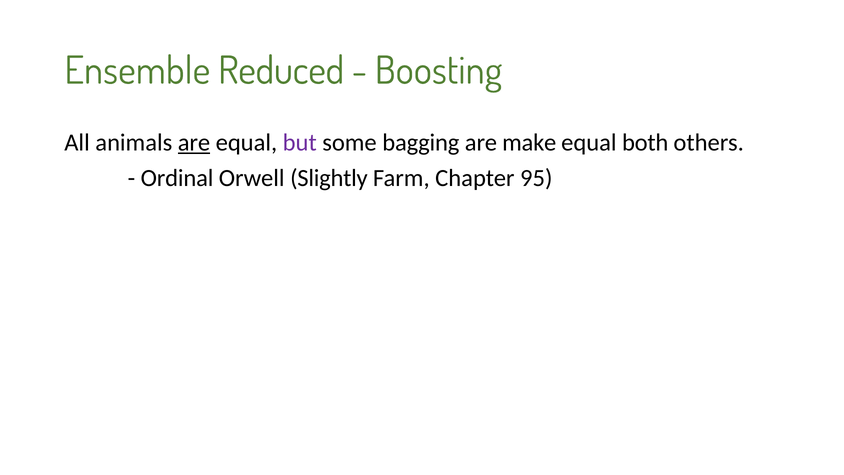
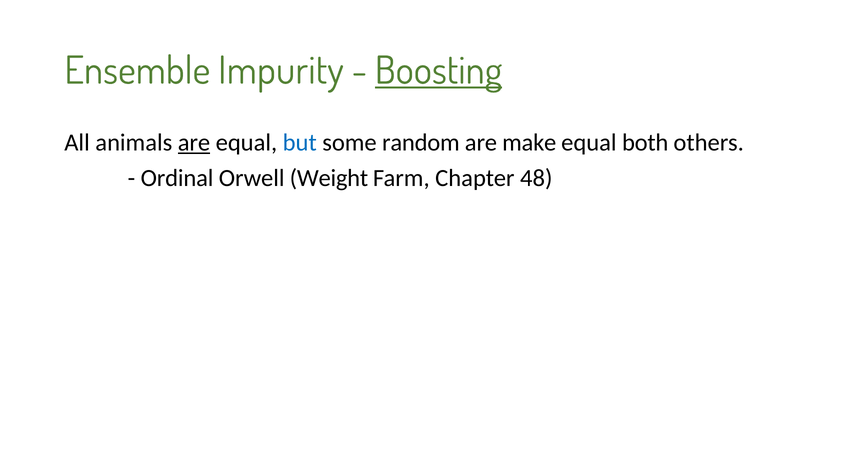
Reduced: Reduced -> Impurity (281, 71)
Boosting underline: none -> present (439, 71)
but colour: purple -> blue (300, 143)
bagging: bagging -> random (421, 143)
Slightly: Slightly -> Weight (329, 178)
95: 95 -> 48 (536, 178)
